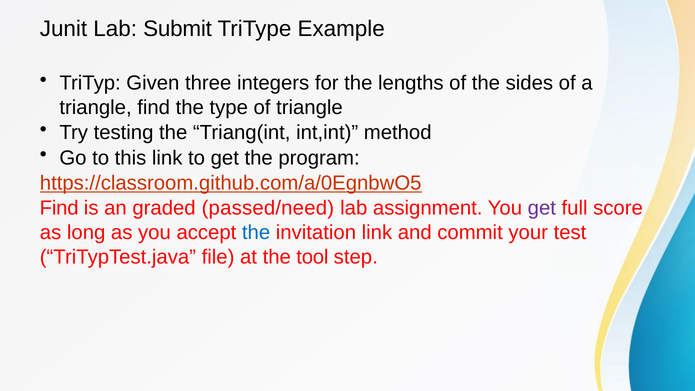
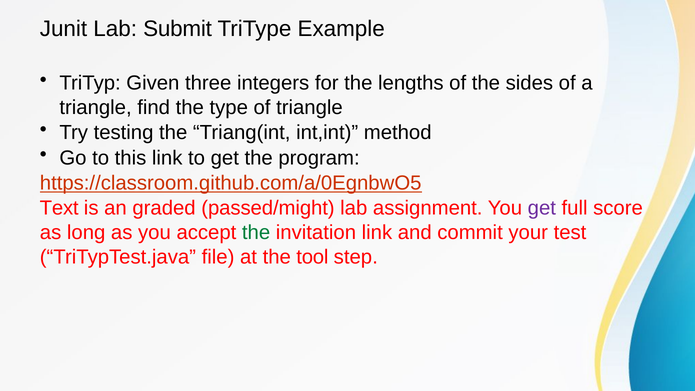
Find: Find -> Text (59, 208)
passed/need: passed/need -> passed/might (268, 208)
the colour: blue -> green (256, 232)
